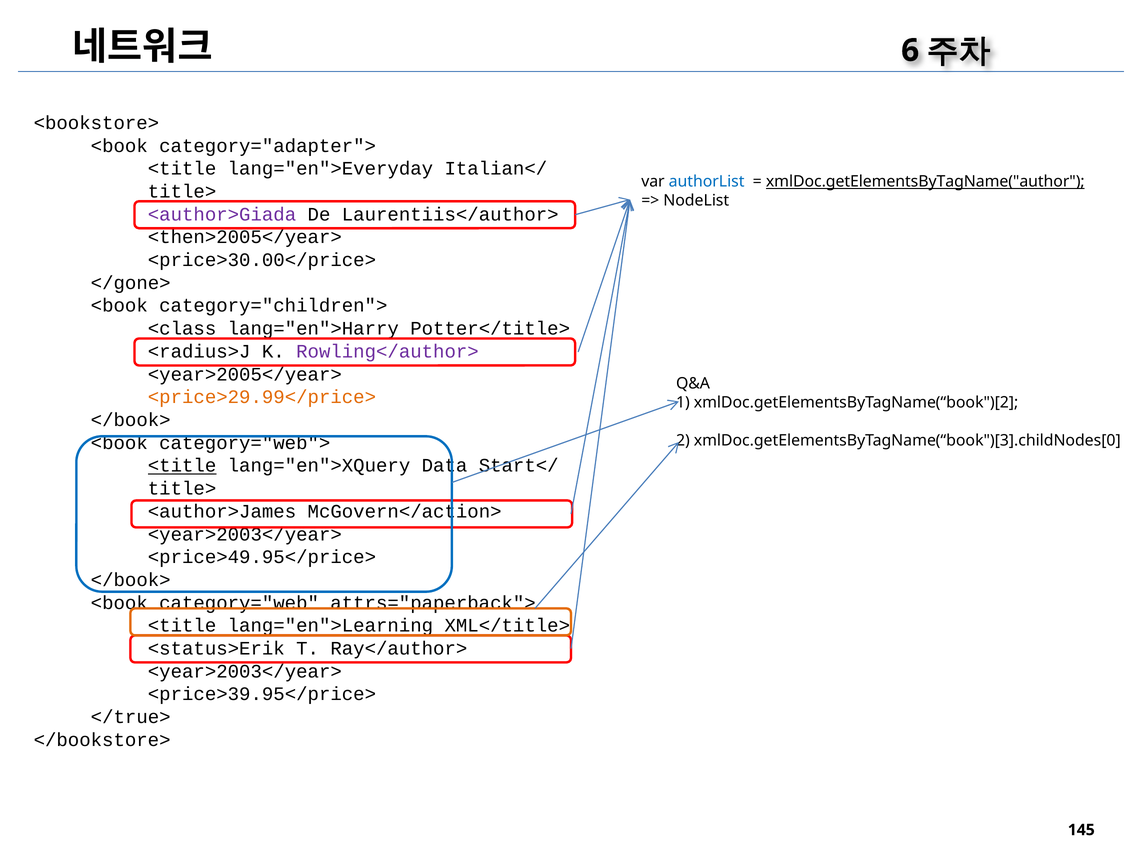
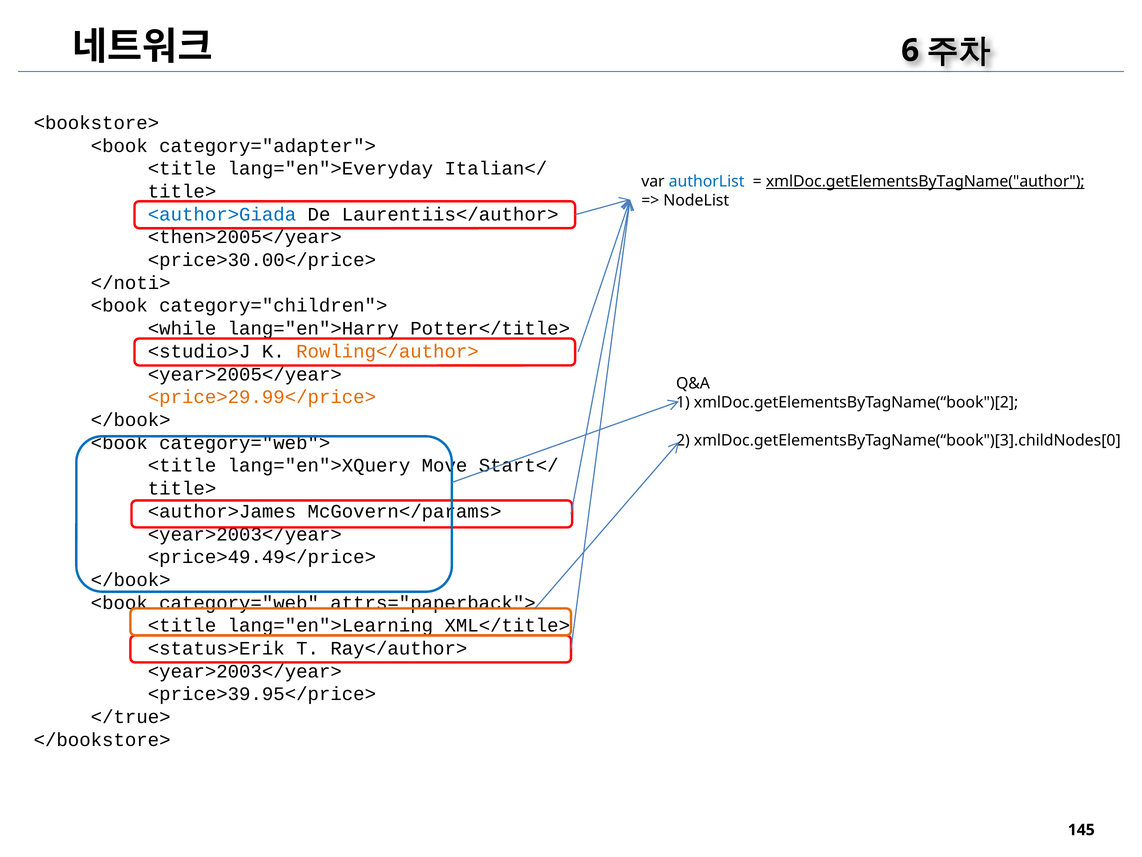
<author>Giada colour: purple -> blue (222, 214)
</gone>: </gone> -> </noti> (131, 283)
<class: <class -> <while (182, 328)
<radius>J: <radius>J -> <studio>J (199, 351)
Rowling</author> colour: purple -> orange (387, 351)
<title underline: present -> none (182, 465)
Data: Data -> Move (445, 465)
McGovern</action>: McGovern</action> -> McGovern</params> (405, 511)
<price>49.95</price>: <price>49.95</price> -> <price>49.49</price> (262, 557)
